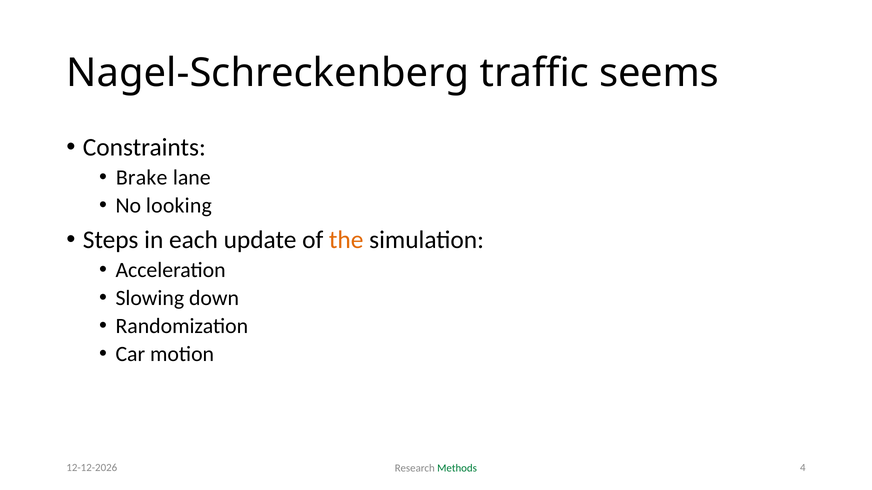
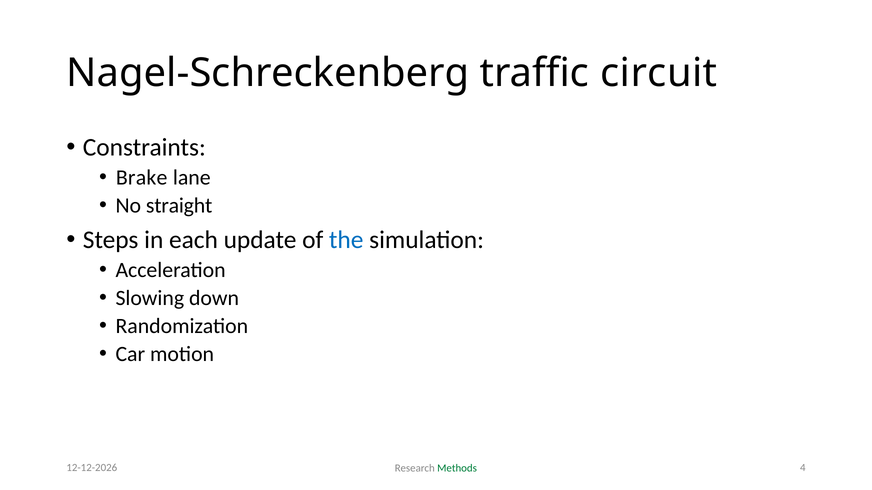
seems: seems -> circuit (659, 73)
looking: looking -> straight (179, 206)
the colour: orange -> blue (346, 240)
